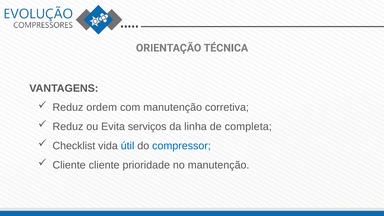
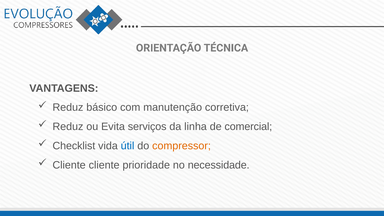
ordem: ordem -> básico (102, 107)
completa: completa -> comercial (248, 127)
compressor colour: blue -> orange (182, 146)
no manutenção: manutenção -> necessidade (219, 165)
